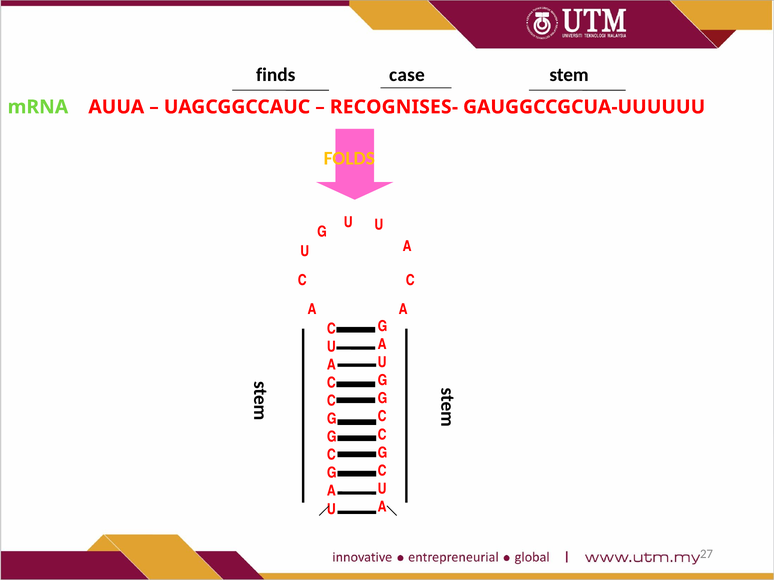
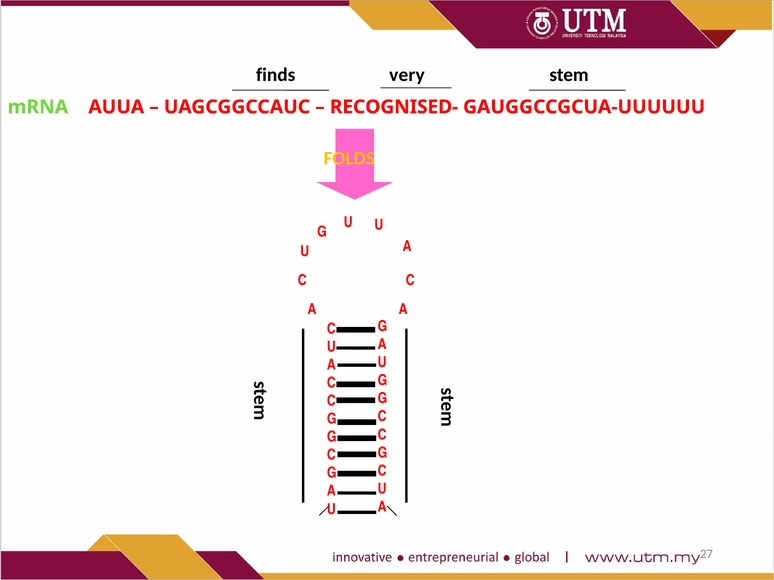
case: case -> very (407, 75)
RECOGNISES-: RECOGNISES- -> RECOGNISED- (394, 107)
